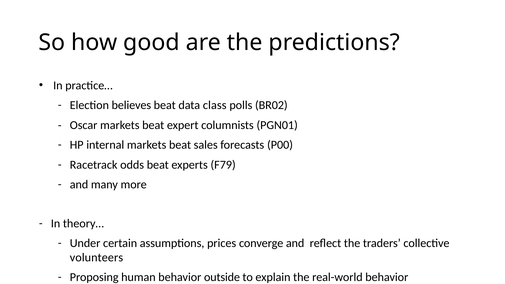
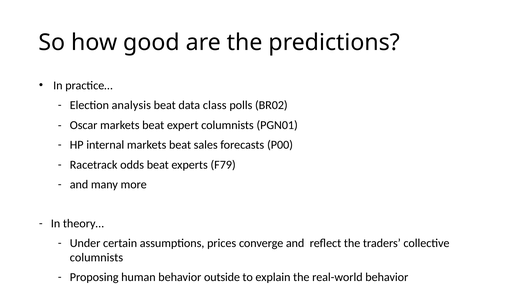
believes: believes -> analysis (131, 105)
volunteers: volunteers -> columnists (96, 258)
